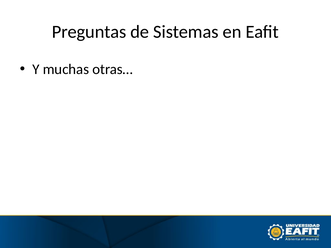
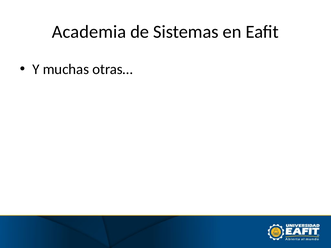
Preguntas: Preguntas -> Academia (89, 32)
